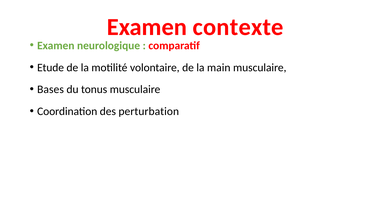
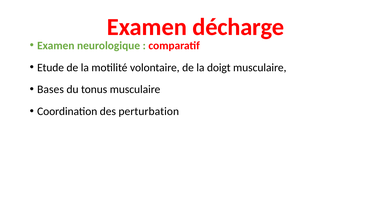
contexte: contexte -> décharge (238, 27)
main: main -> doigt (219, 67)
